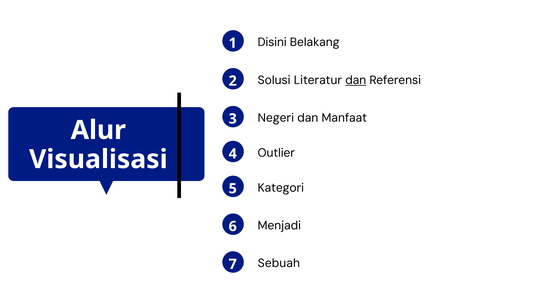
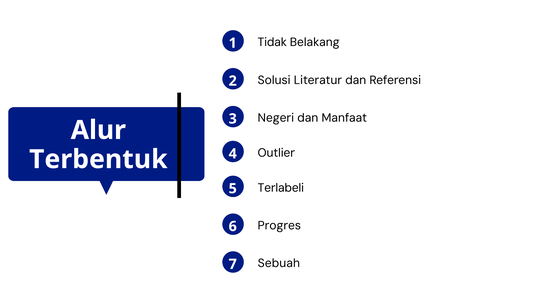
Disini: Disini -> Tidak (272, 42)
dan underline: present -> none (356, 80)
Visualisasi: Visualisasi -> Terbentuk (98, 159)
Kategori: Kategori -> Terlabeli (281, 188)
Menjadi: Menjadi -> Progres (279, 226)
